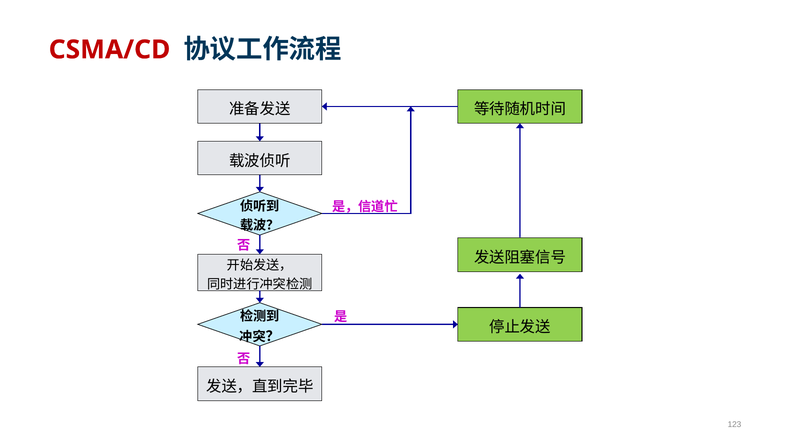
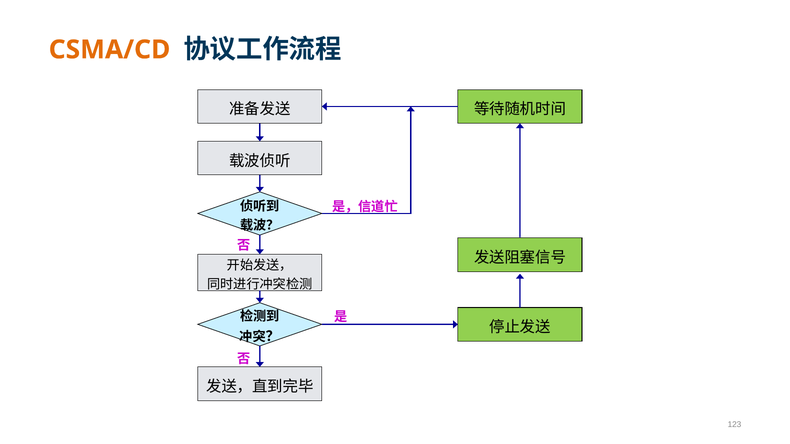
CSMA/CD colour: red -> orange (110, 50)
